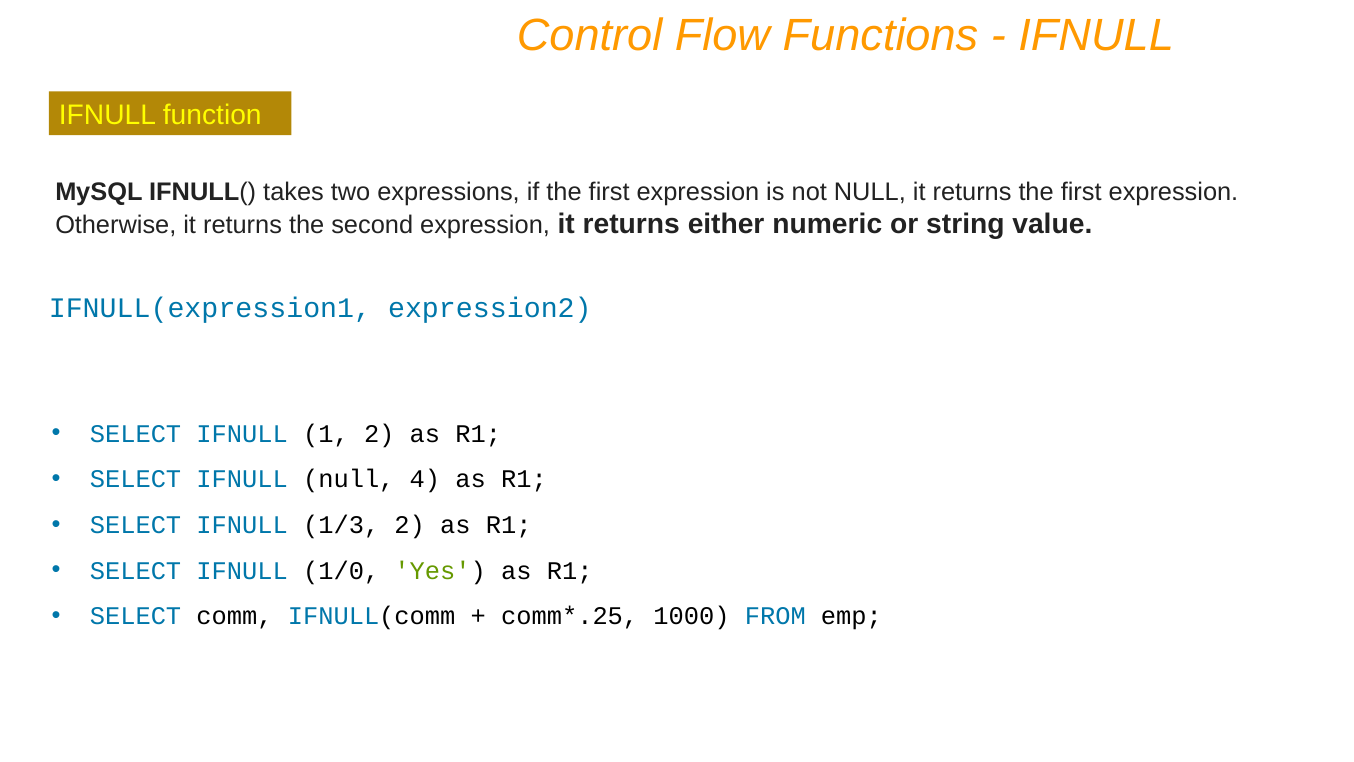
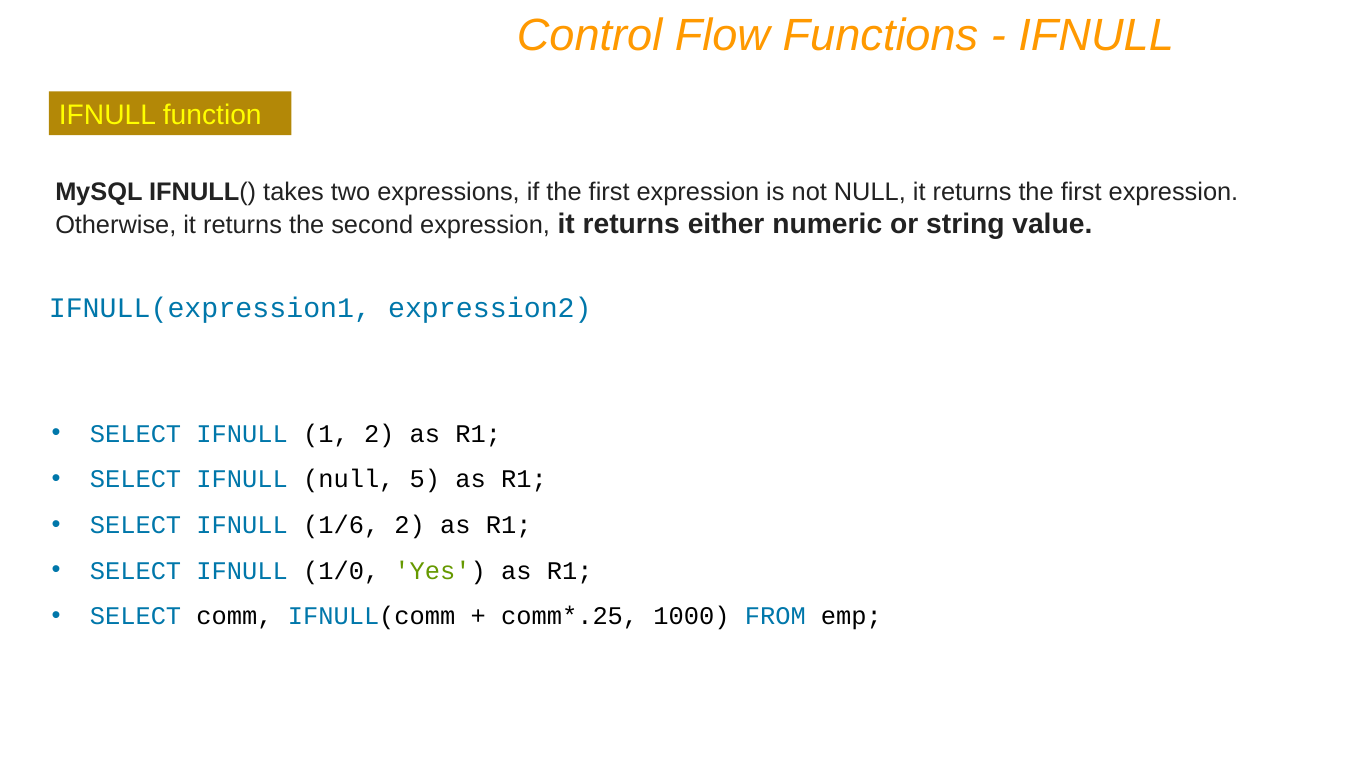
4: 4 -> 5 (425, 479)
1/3: 1/3 -> 1/6 (341, 525)
